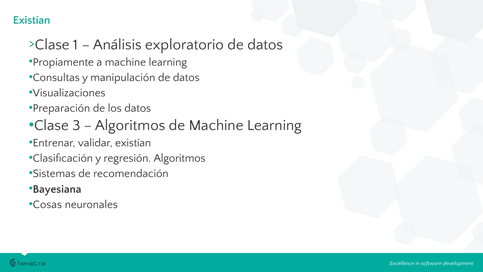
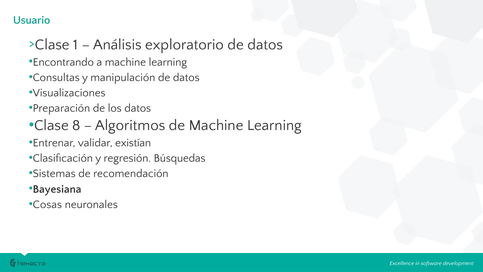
Existían: Existían -> Usuario (32, 20)
Propiamente: Propiamente -> Encontrando (63, 62)
3: 3 -> 8 (76, 125)
regresión Algoritmos: Algoritmos -> Búsquedas (180, 158)
